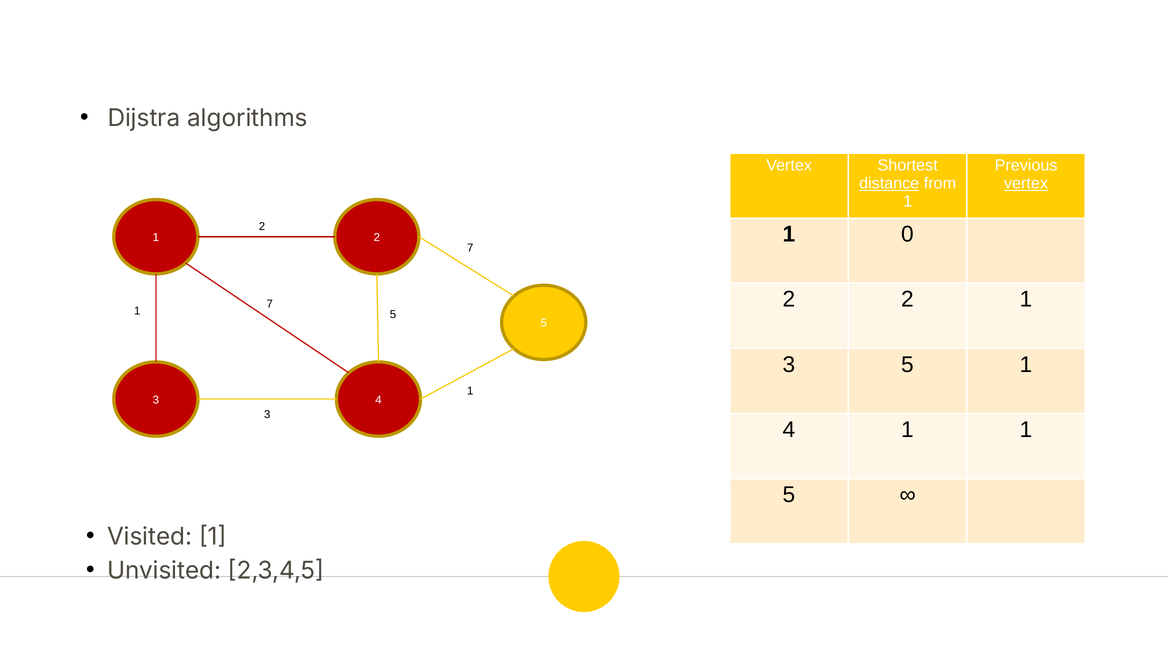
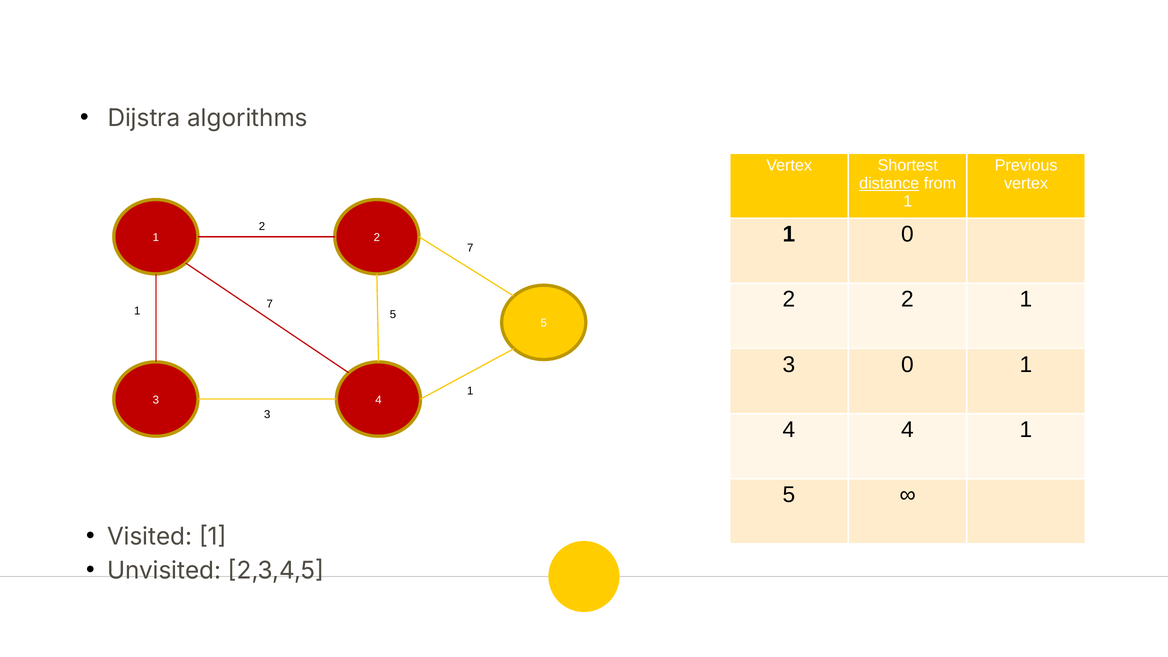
vertex underline: present -> none (1026, 184)
3 5: 5 -> 0 (908, 365)
4 1: 1 -> 4 (908, 430)
